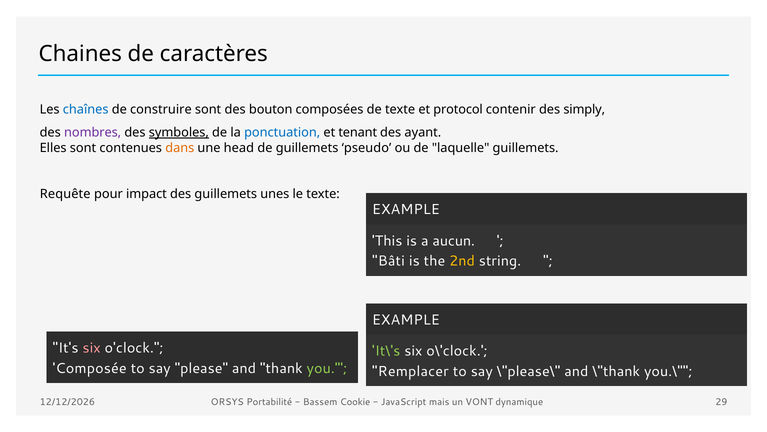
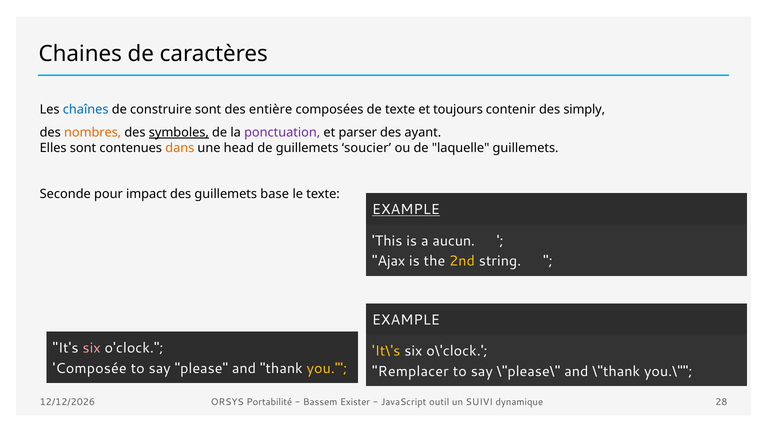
bouton: bouton -> entière (271, 109)
protocol: protocol -> toujours (458, 109)
nombres colour: purple -> orange (93, 132)
ponctuation colour: blue -> purple (282, 132)
tenant: tenant -> parser (358, 132)
pseudo: pseudo -> soucier (366, 148)
Requête: Requête -> Seconde (65, 194)
unes: unes -> base (275, 194)
EXAMPLE underline: none -> present (406, 209)
Bâti: Bâti -> Ajax (389, 261)
It\'s colour: light green -> yellow (386, 351)
you colour: light green -> yellow (327, 368)
Cookie: Cookie -> Exister (355, 401)
mais: mais -> outil (439, 401)
VONT: VONT -> SUIVI (479, 401)
29: 29 -> 28 (721, 401)
